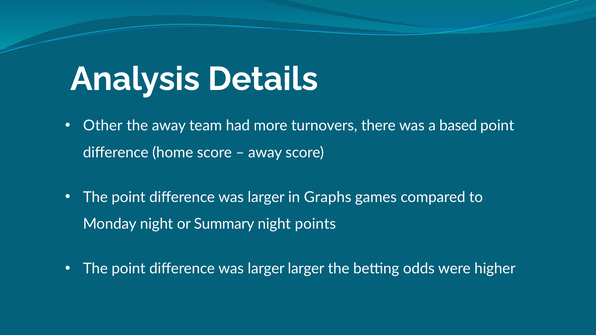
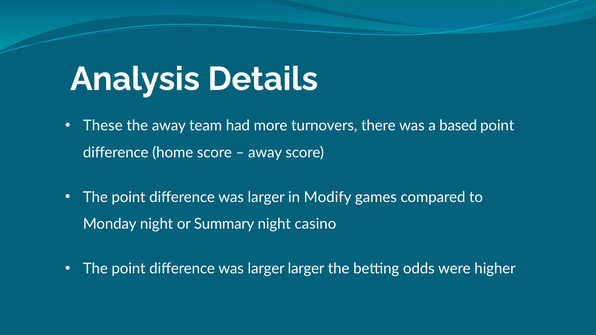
Other: Other -> These (103, 126)
Graphs: Graphs -> Modify (328, 197)
points: points -> casino (315, 224)
